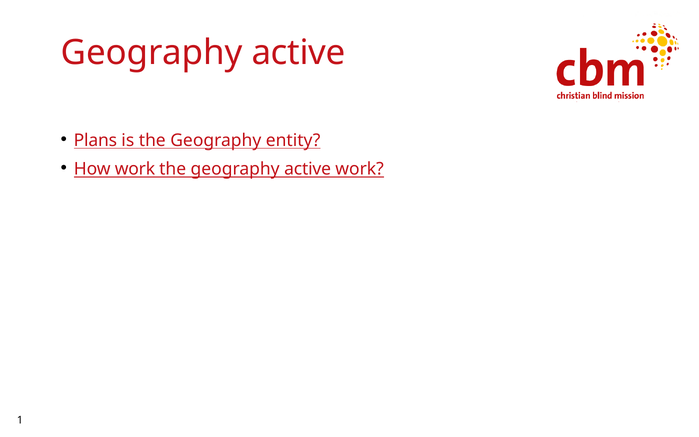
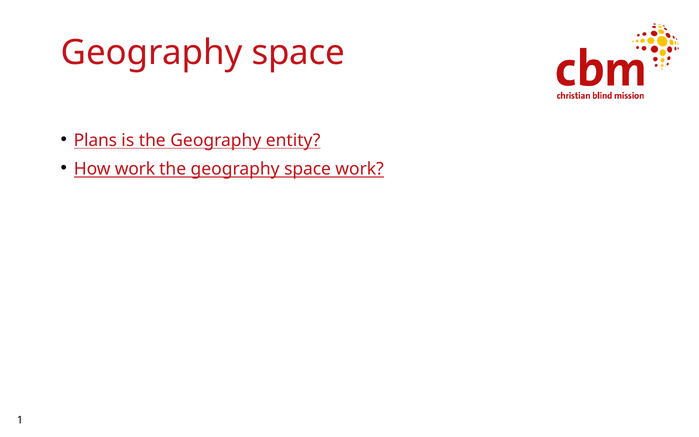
active: active -> space (298, 53)
the geography active: active -> space (308, 169)
